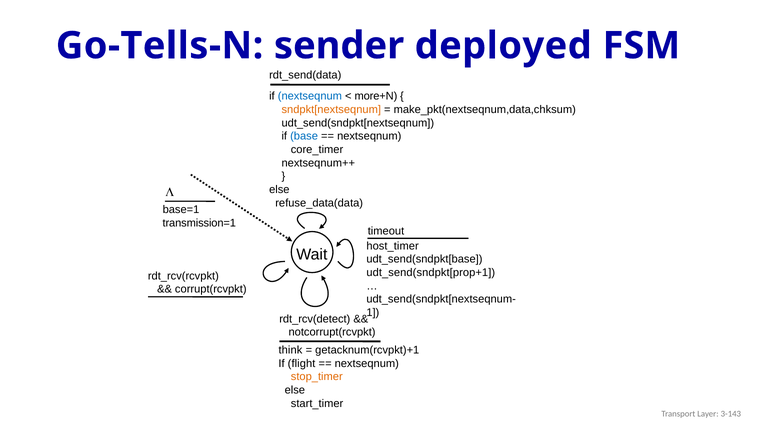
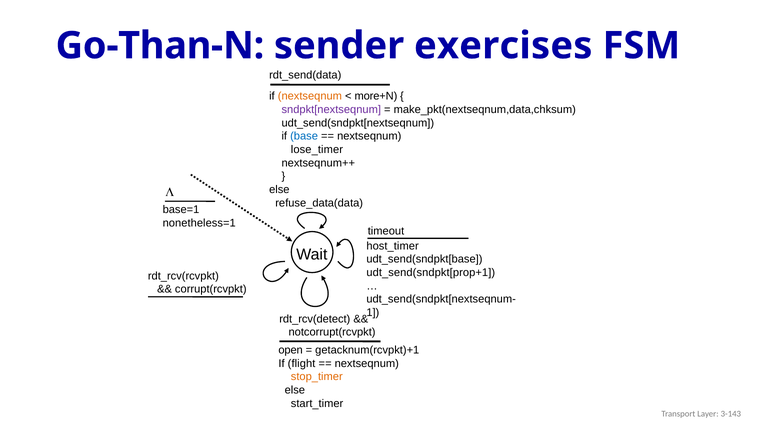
Go-Tells-N: Go-Tells-N -> Go-Than-N (160, 46)
deployed: deployed -> exercises (503, 46)
nextseqnum colour: blue -> orange (310, 96)
sndpkt[nextseqnum colour: orange -> purple (331, 110)
core_timer: core_timer -> lose_timer (317, 150)
transmission=1: transmission=1 -> nonetheless=1 (199, 223)
think: think -> open (291, 350)
